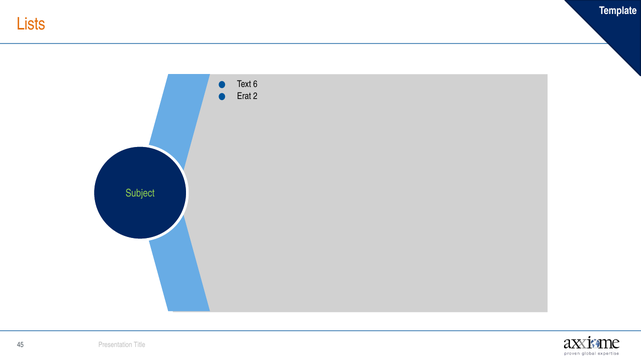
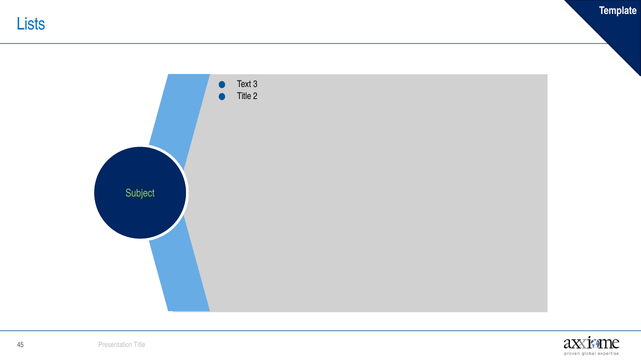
Lists colour: orange -> blue (31, 24)
6: 6 -> 3 (255, 84)
Erat: Erat -> Title (244, 96)
